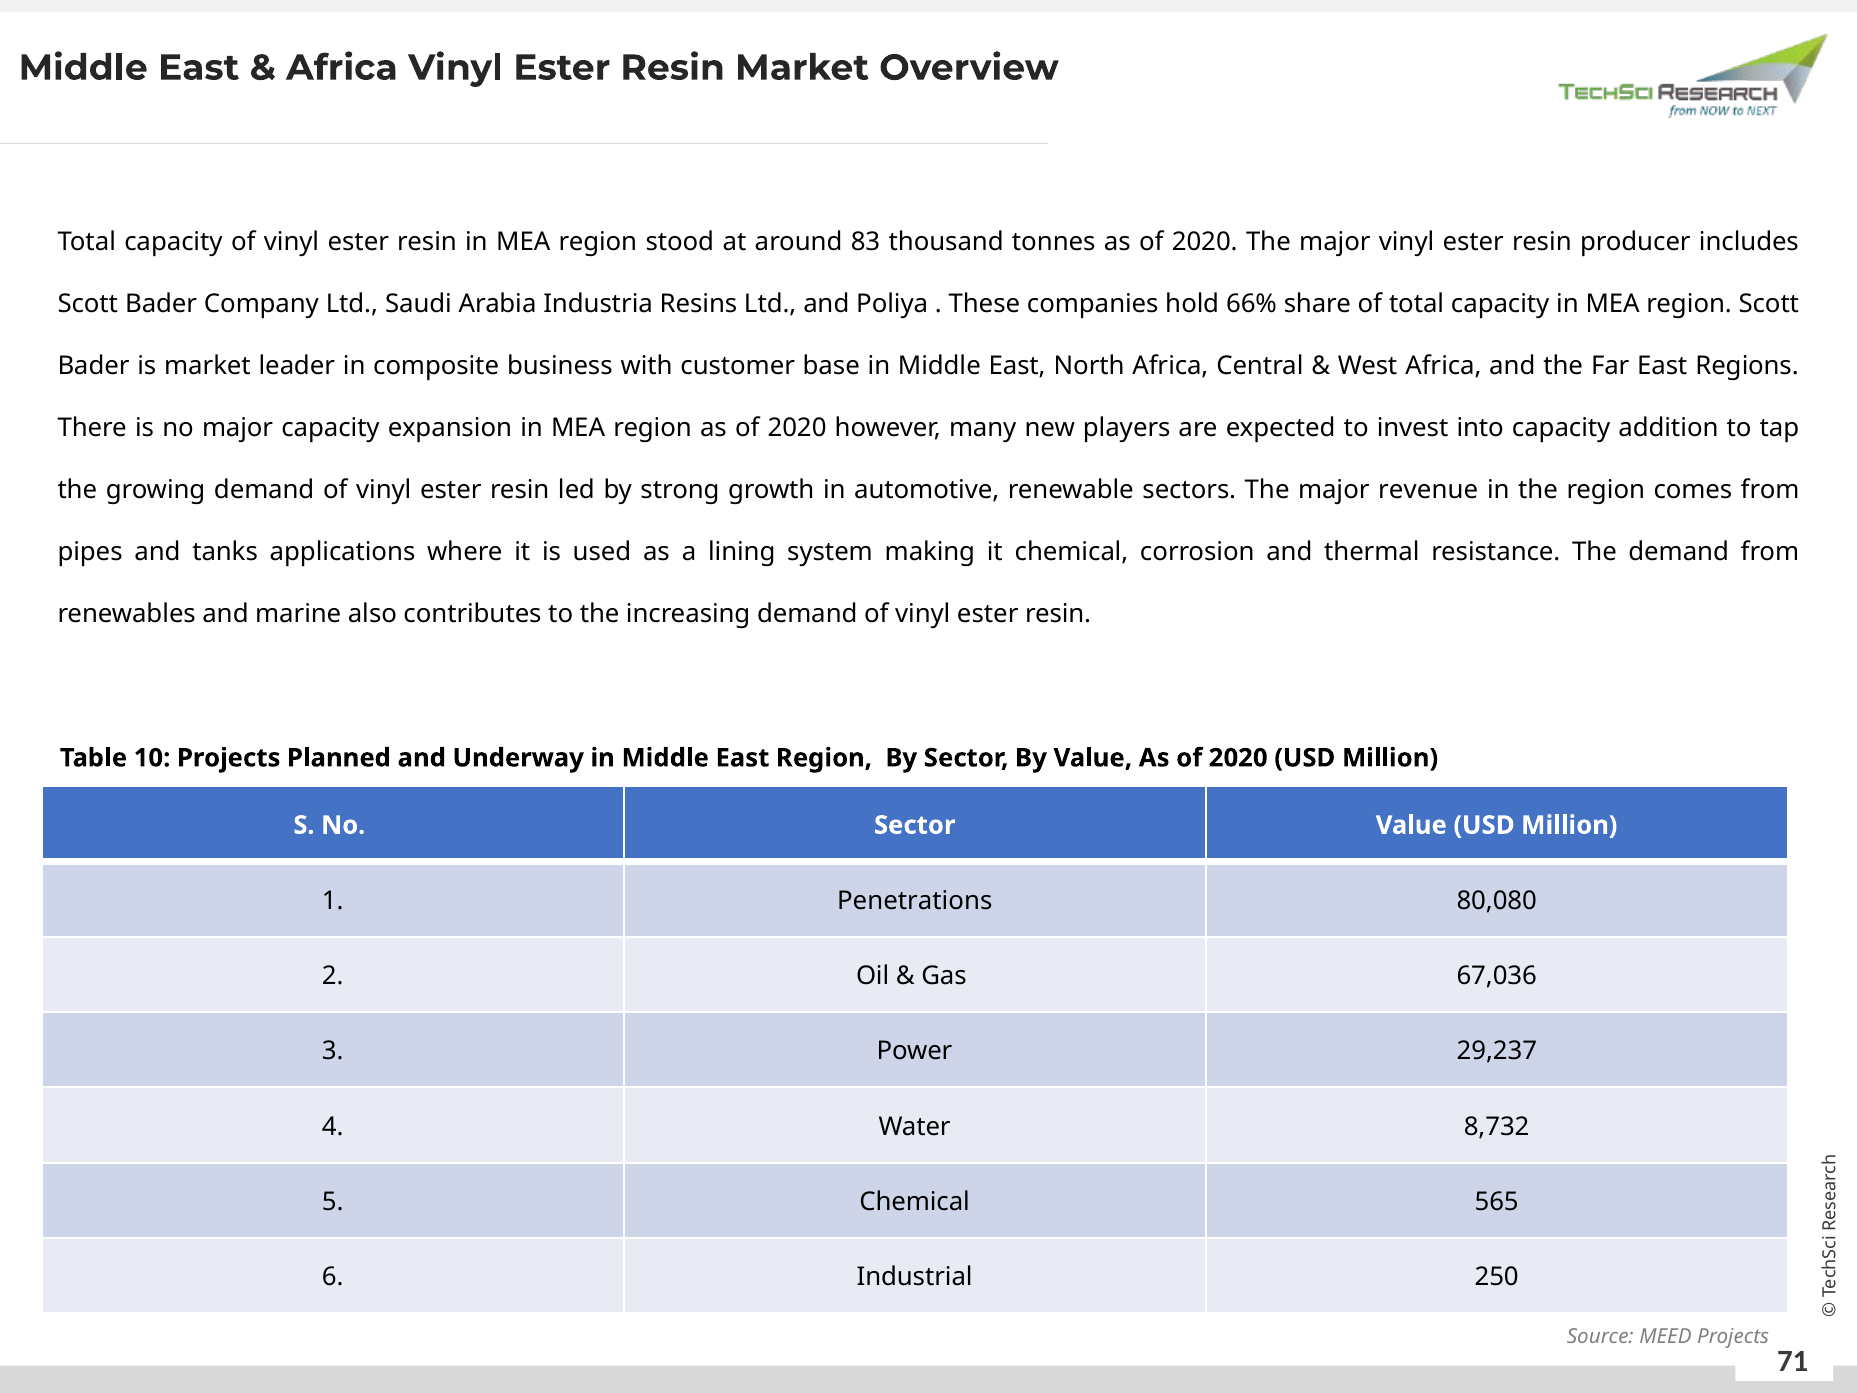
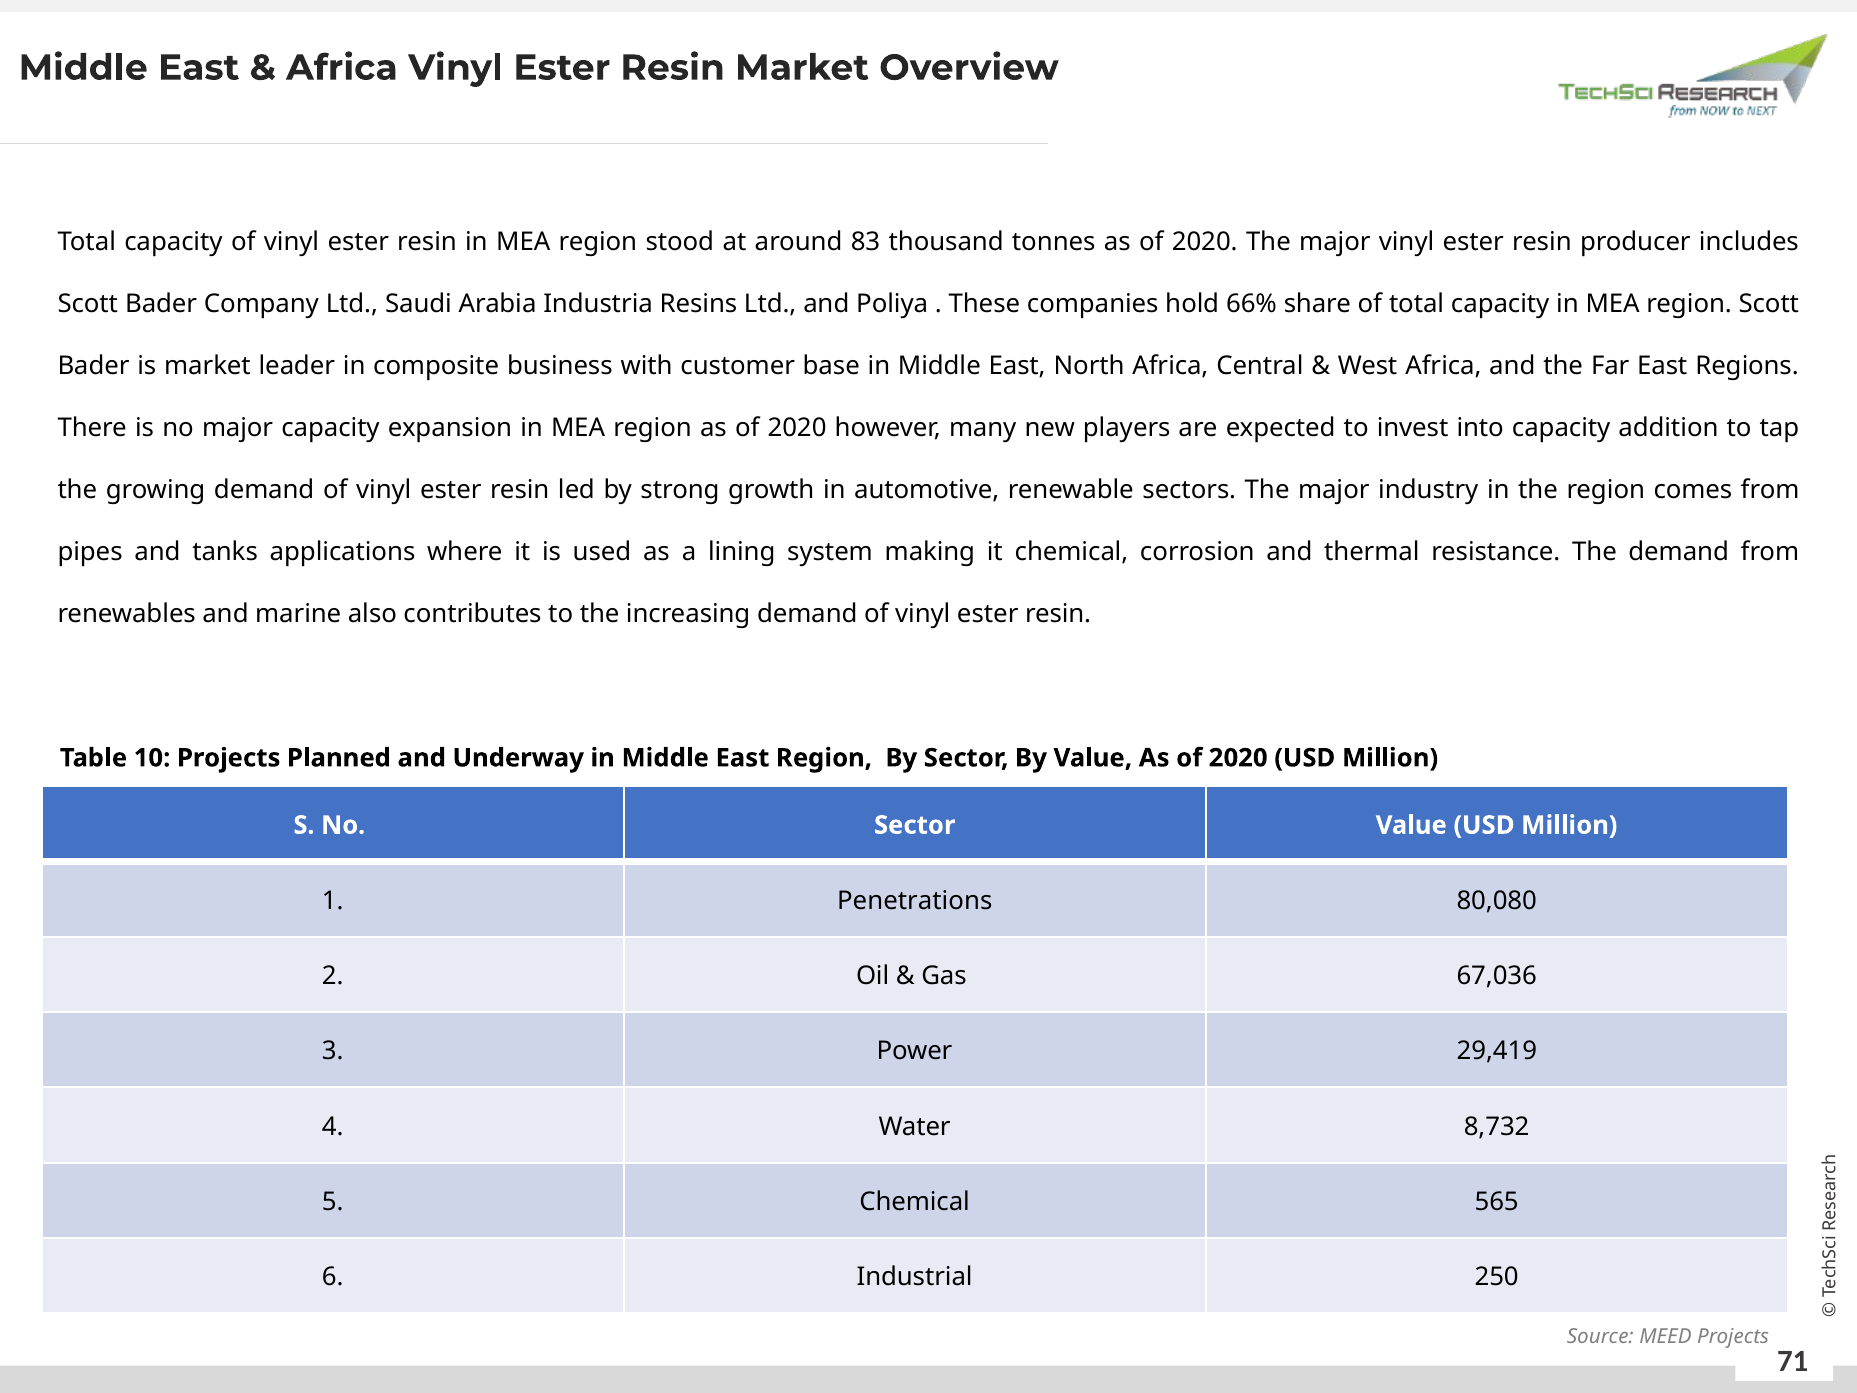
revenue: revenue -> industry (1428, 490)
29,237: 29,237 -> 29,419 (1497, 1051)
